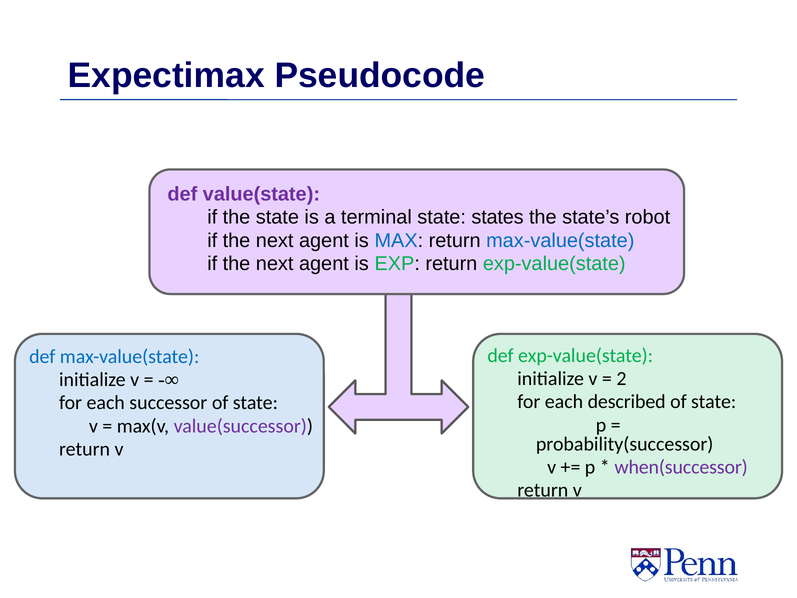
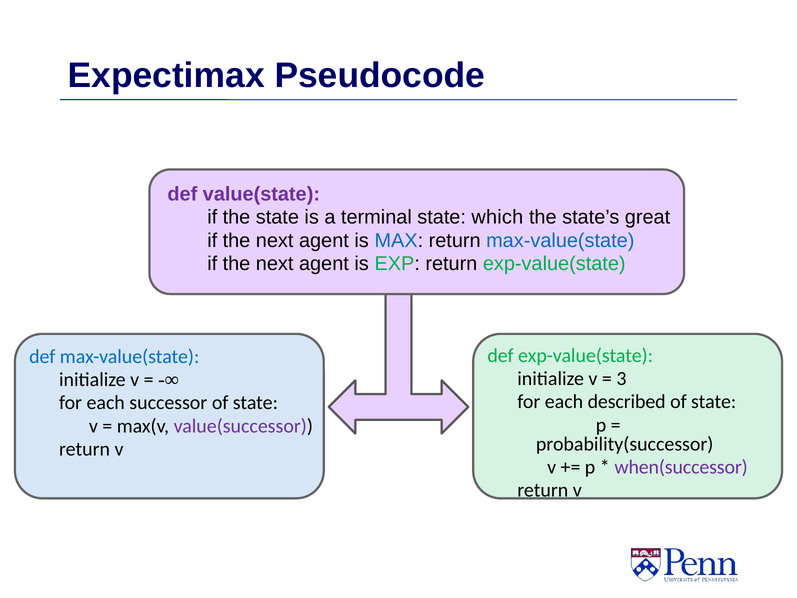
states: states -> which (497, 217)
robot: robot -> great (648, 217)
2: 2 -> 3 (621, 379)
